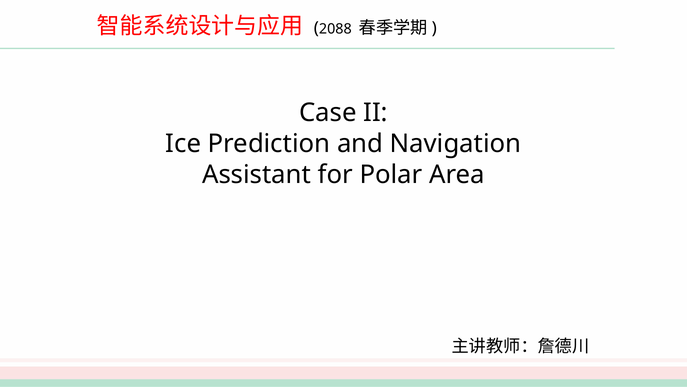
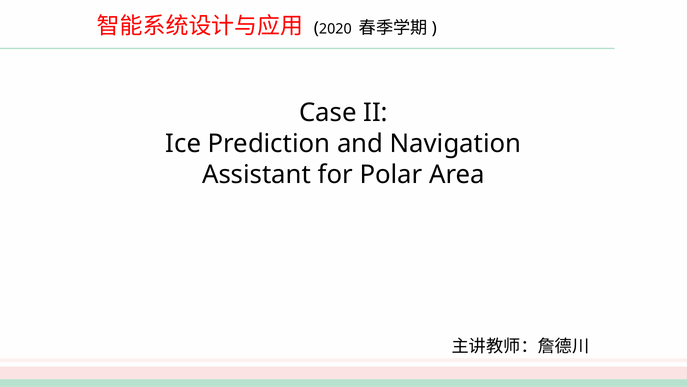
2088: 2088 -> 2020 (335, 29)
